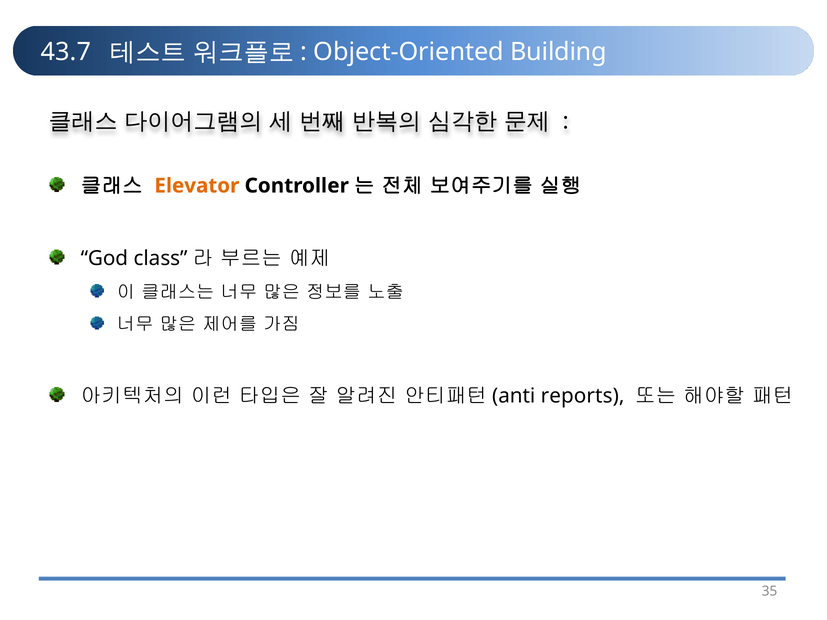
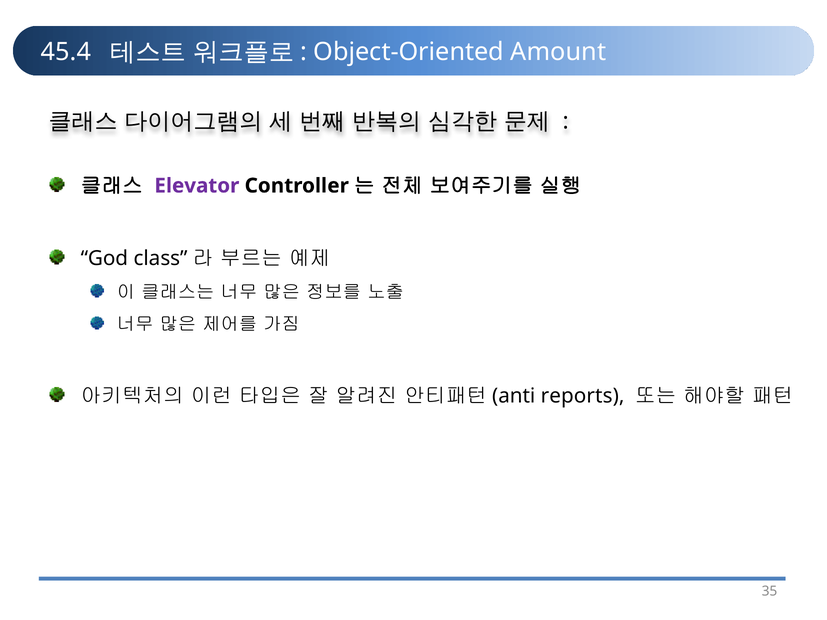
43.7: 43.7 -> 45.4 (66, 52)
Building: Building -> Amount (558, 52)
Elevator colour: orange -> purple (197, 186)
